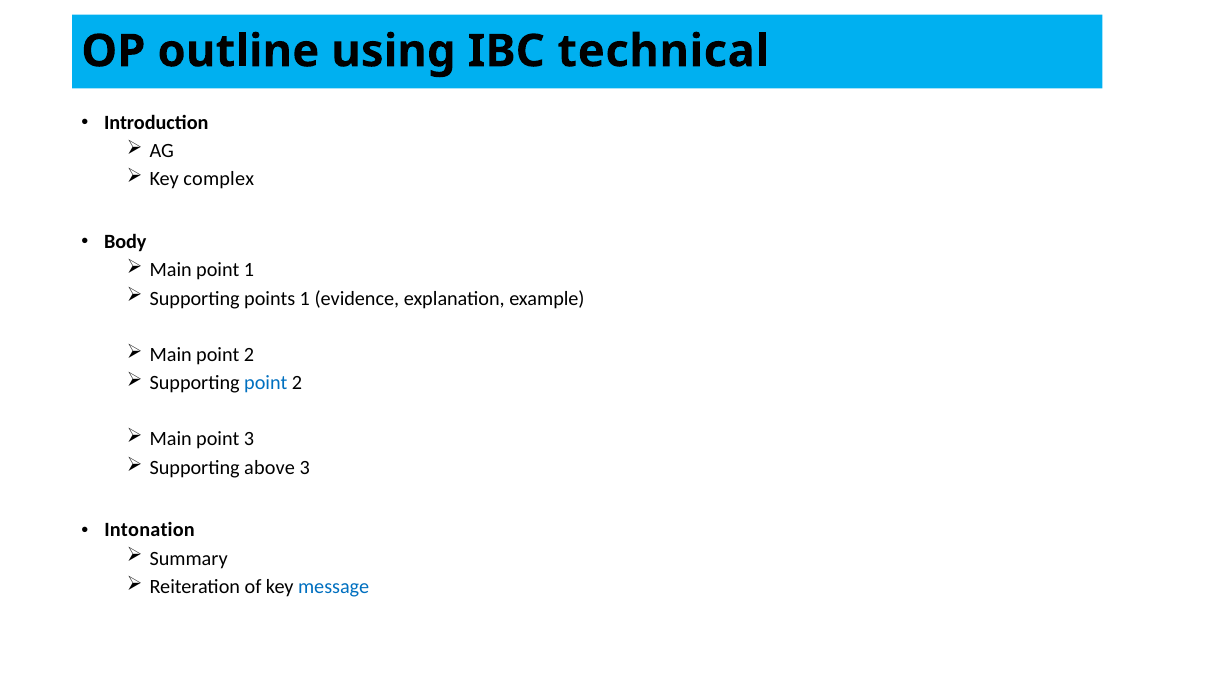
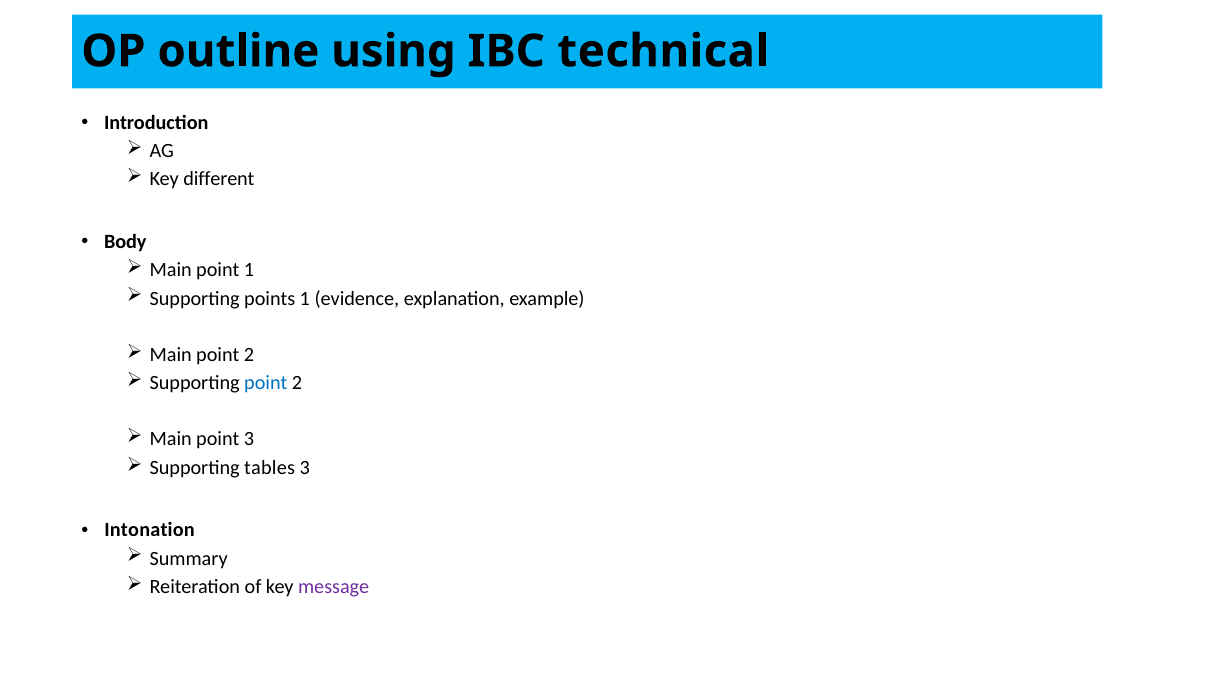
complex: complex -> different (219, 179)
above: above -> tables (270, 467)
message colour: blue -> purple (334, 587)
